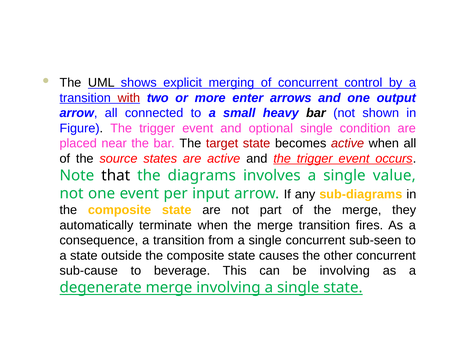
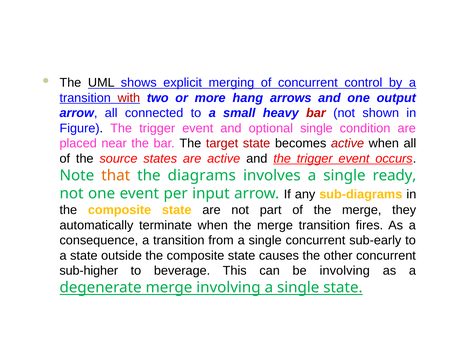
enter: enter -> hang (248, 98)
bar colour: black -> red (316, 113)
that colour: black -> orange (116, 176)
value: value -> ready (394, 176)
sub-seen: sub-seen -> sub-early (375, 241)
sub-cause: sub-cause -> sub-higher (89, 271)
